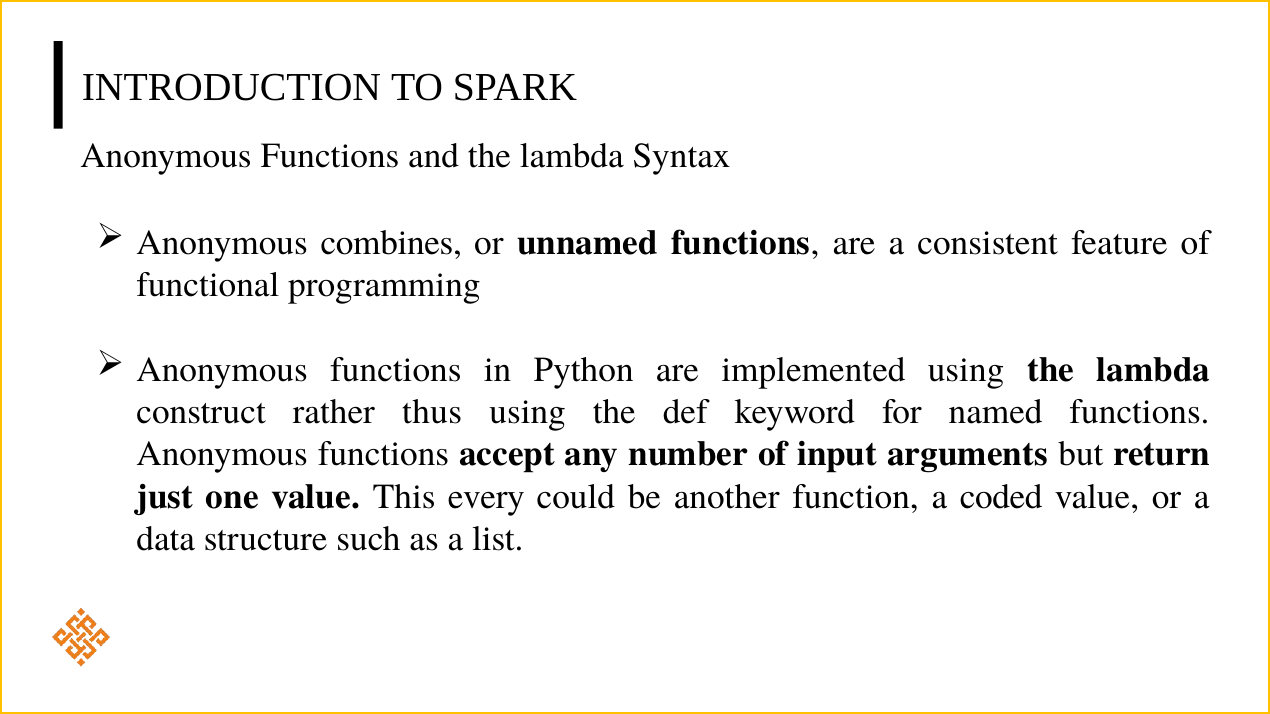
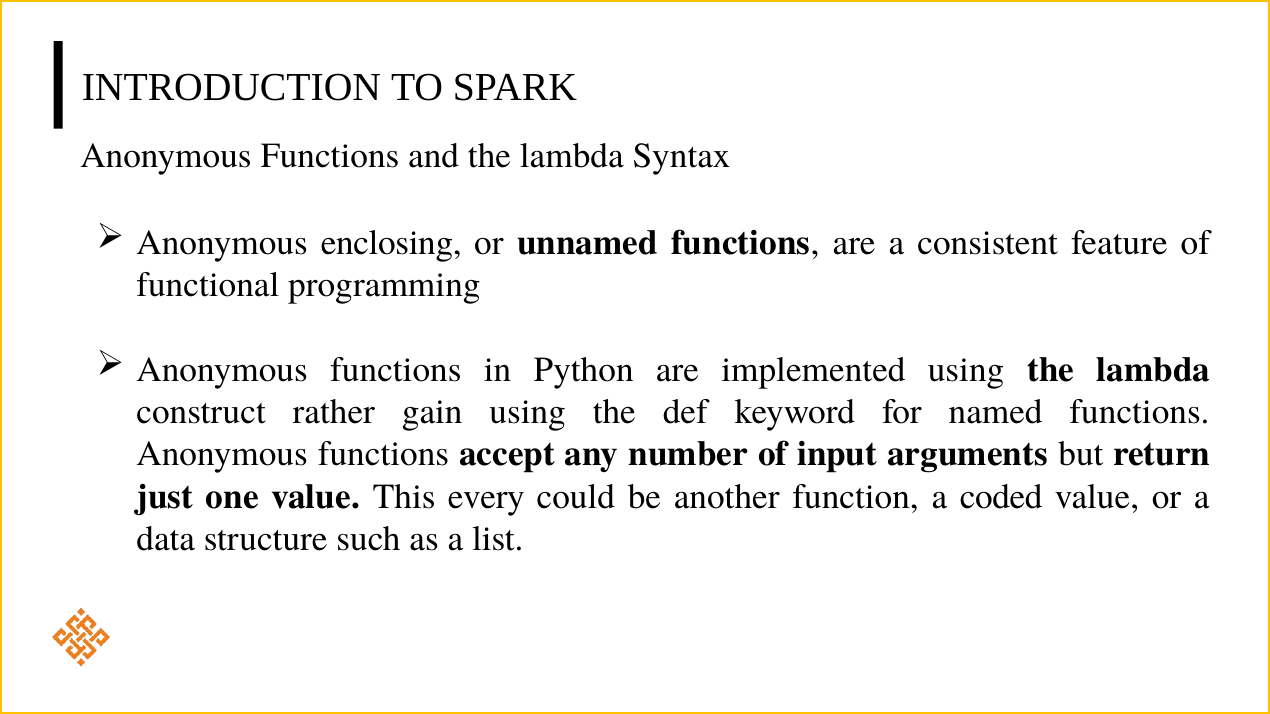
combines: combines -> enclosing (391, 243)
thus: thus -> gain (432, 412)
